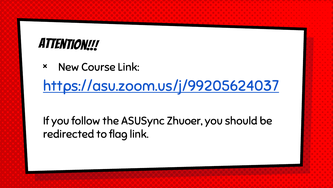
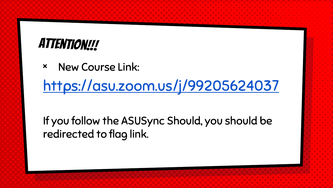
ASUSync Zhuoer: Zhuoer -> Should (185, 120)
